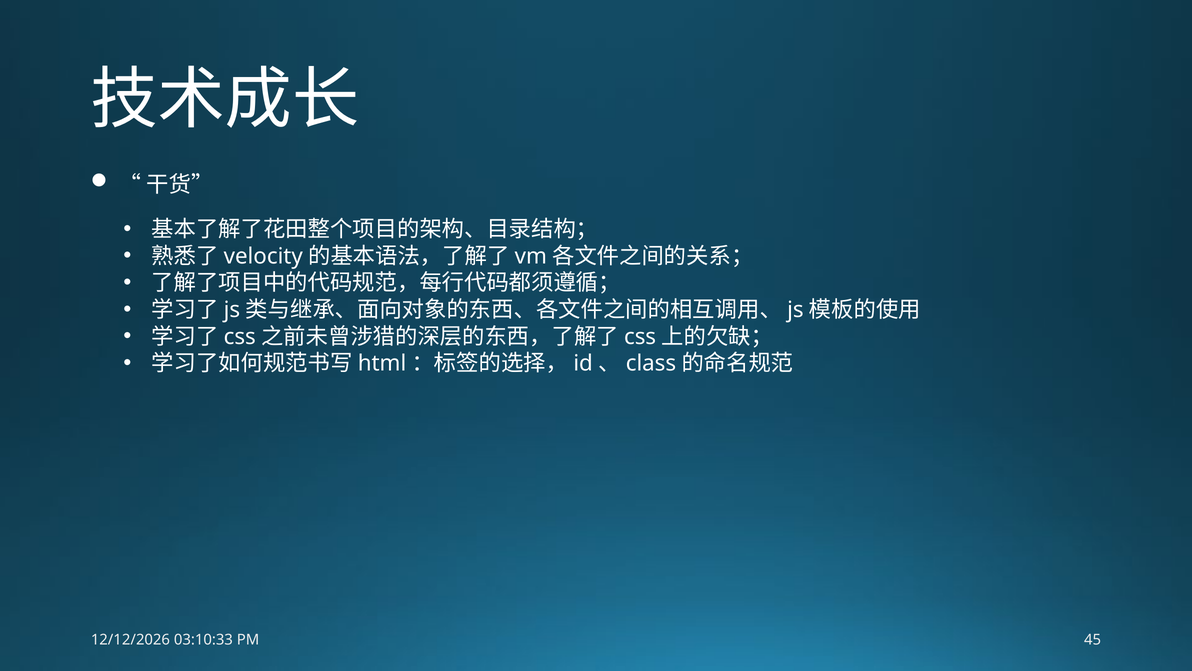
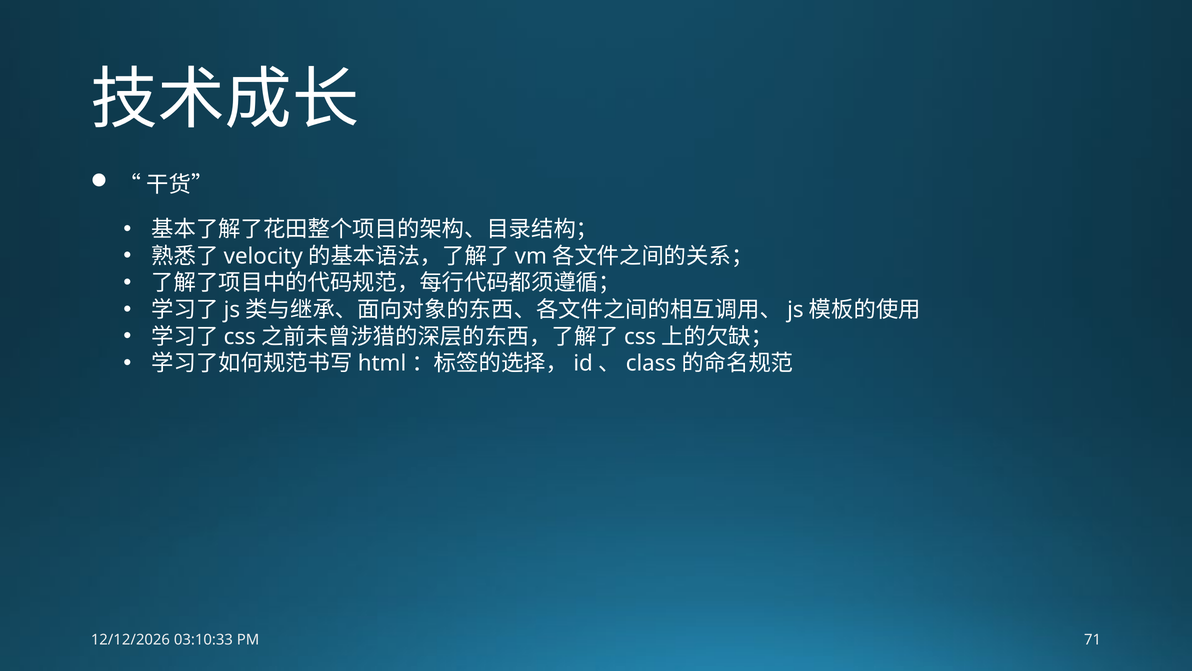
45: 45 -> 71 (1093, 639)
